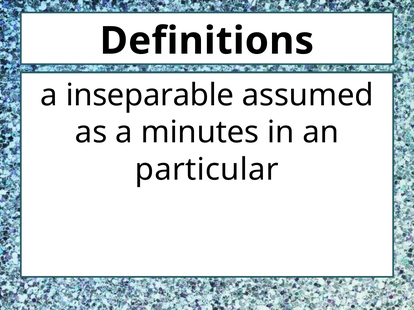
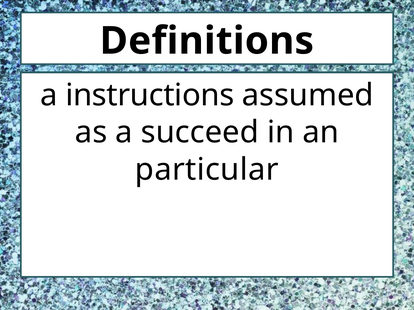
inseparable: inseparable -> instructions (150, 95)
minutes: minutes -> succeed (200, 133)
